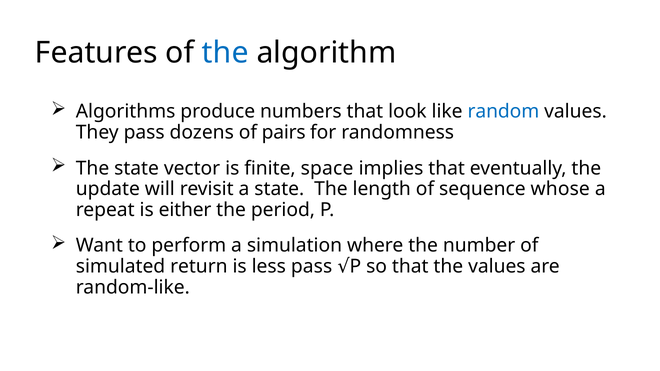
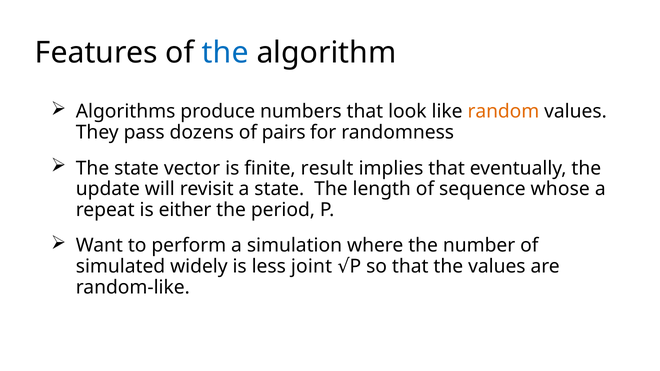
random colour: blue -> orange (503, 112)
space: space -> result (327, 168)
return: return -> widely (199, 267)
less pass: pass -> joint (312, 267)
